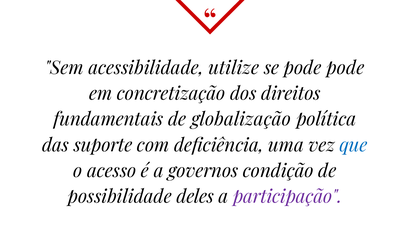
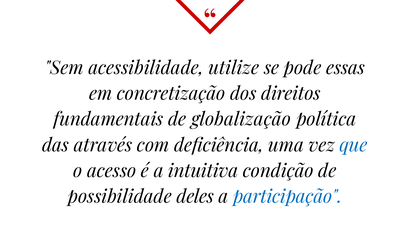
pode pode: pode -> essas (346, 68)
suporte: suporte -> através (103, 145)
governos: governos -> intuitiva (203, 171)
participação colour: purple -> blue (288, 197)
